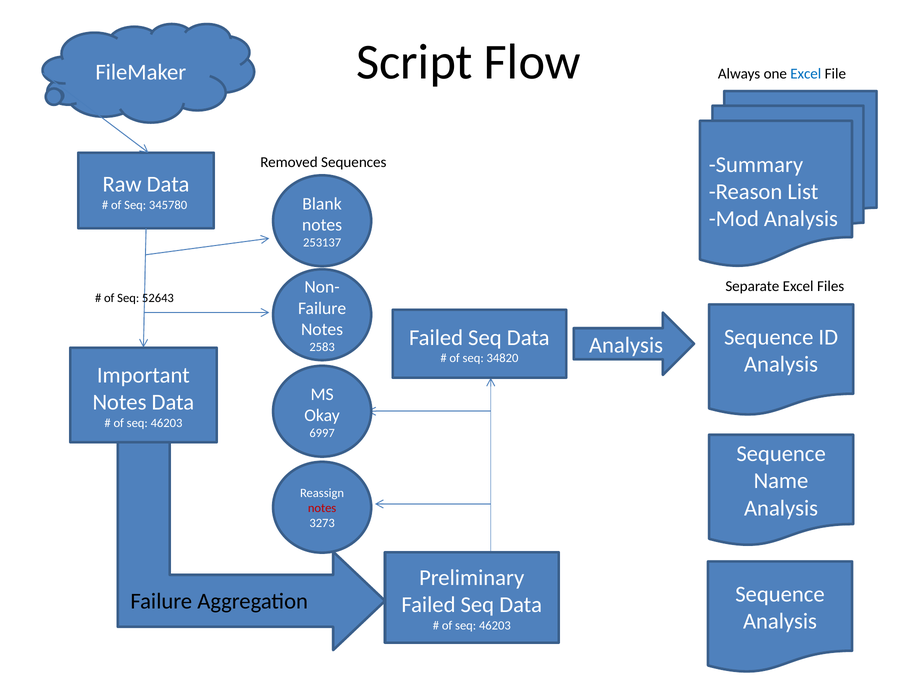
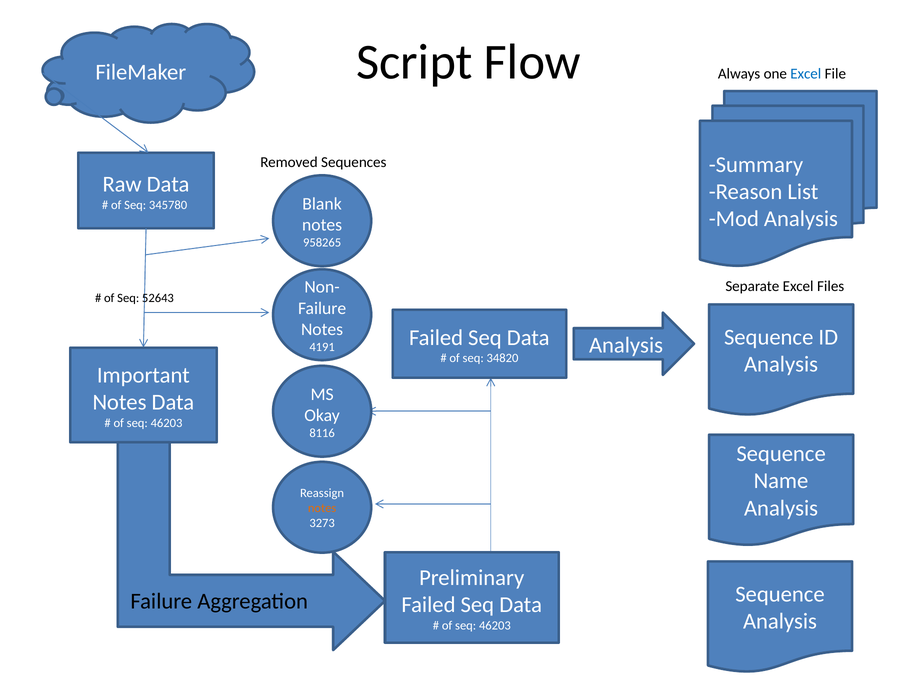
253137: 253137 -> 958265 (322, 243)
2583: 2583 -> 4191 (322, 347)
6997: 6997 -> 8116 (322, 433)
notes colour: red -> orange (322, 508)
